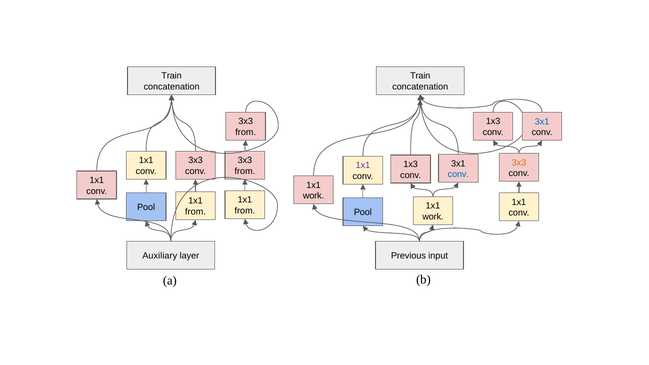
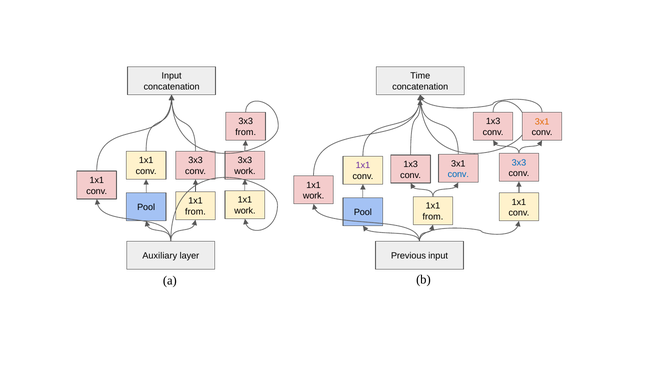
Train: Train -> Input (172, 76)
Train: Train -> Time (420, 76)
3x1 colour: blue -> orange (542, 122)
3x3 colour: orange -> blue (519, 163)
from: from -> work (245, 171)
from: from -> work (245, 211)
work: work -> from (433, 217)
